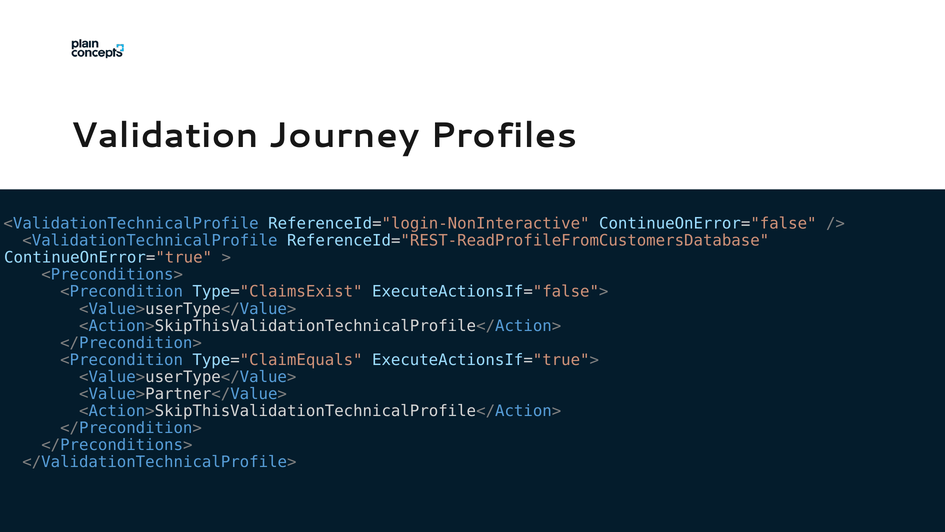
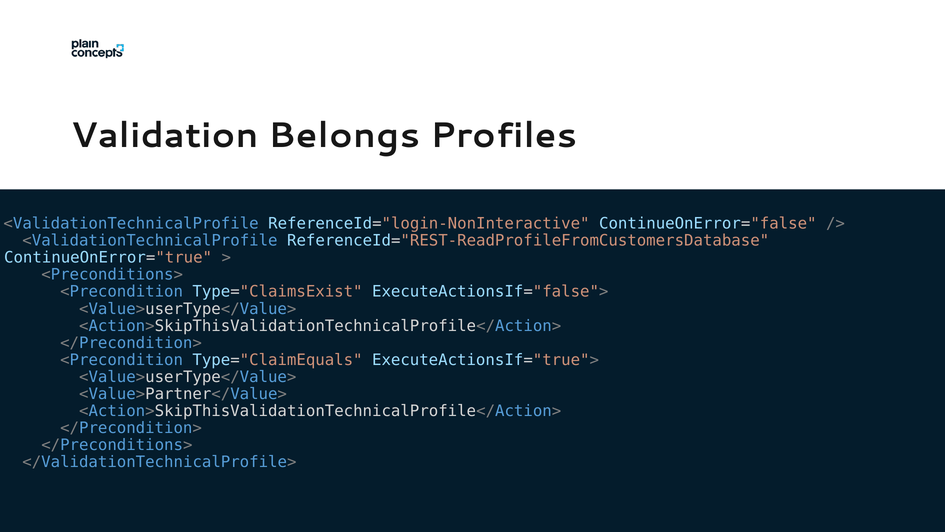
Journey: Journey -> Belongs (344, 136)
